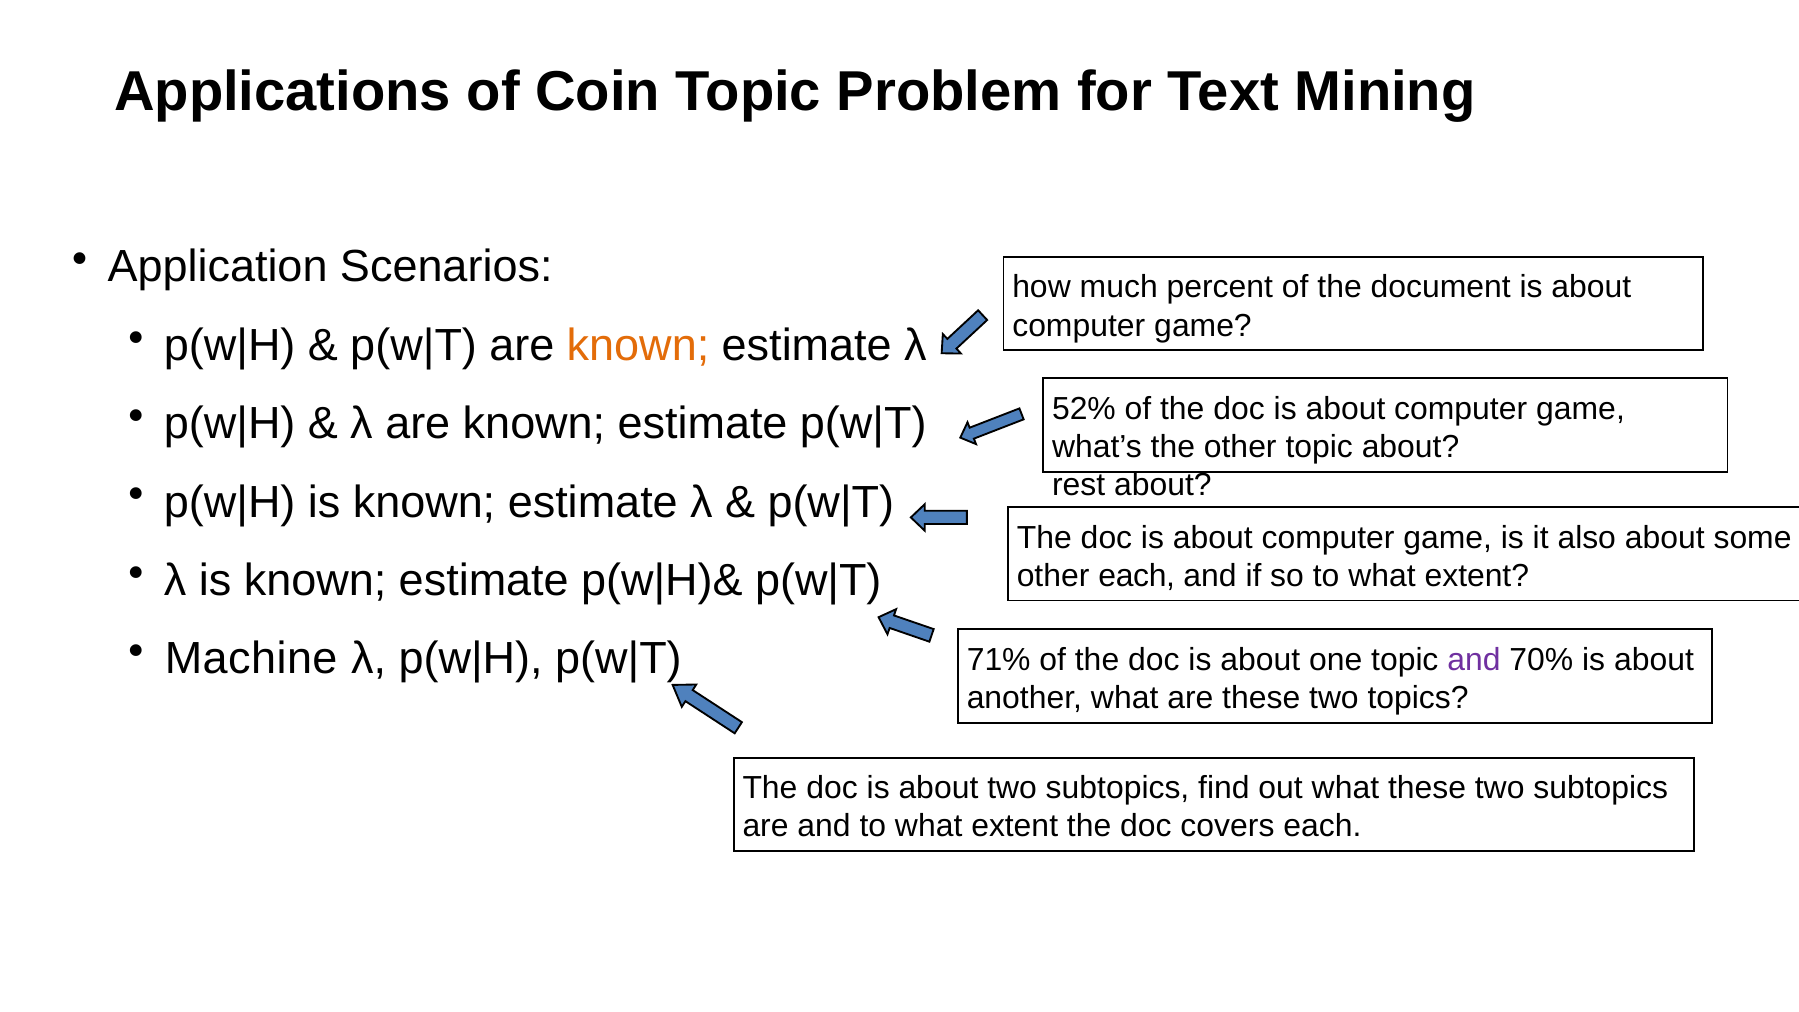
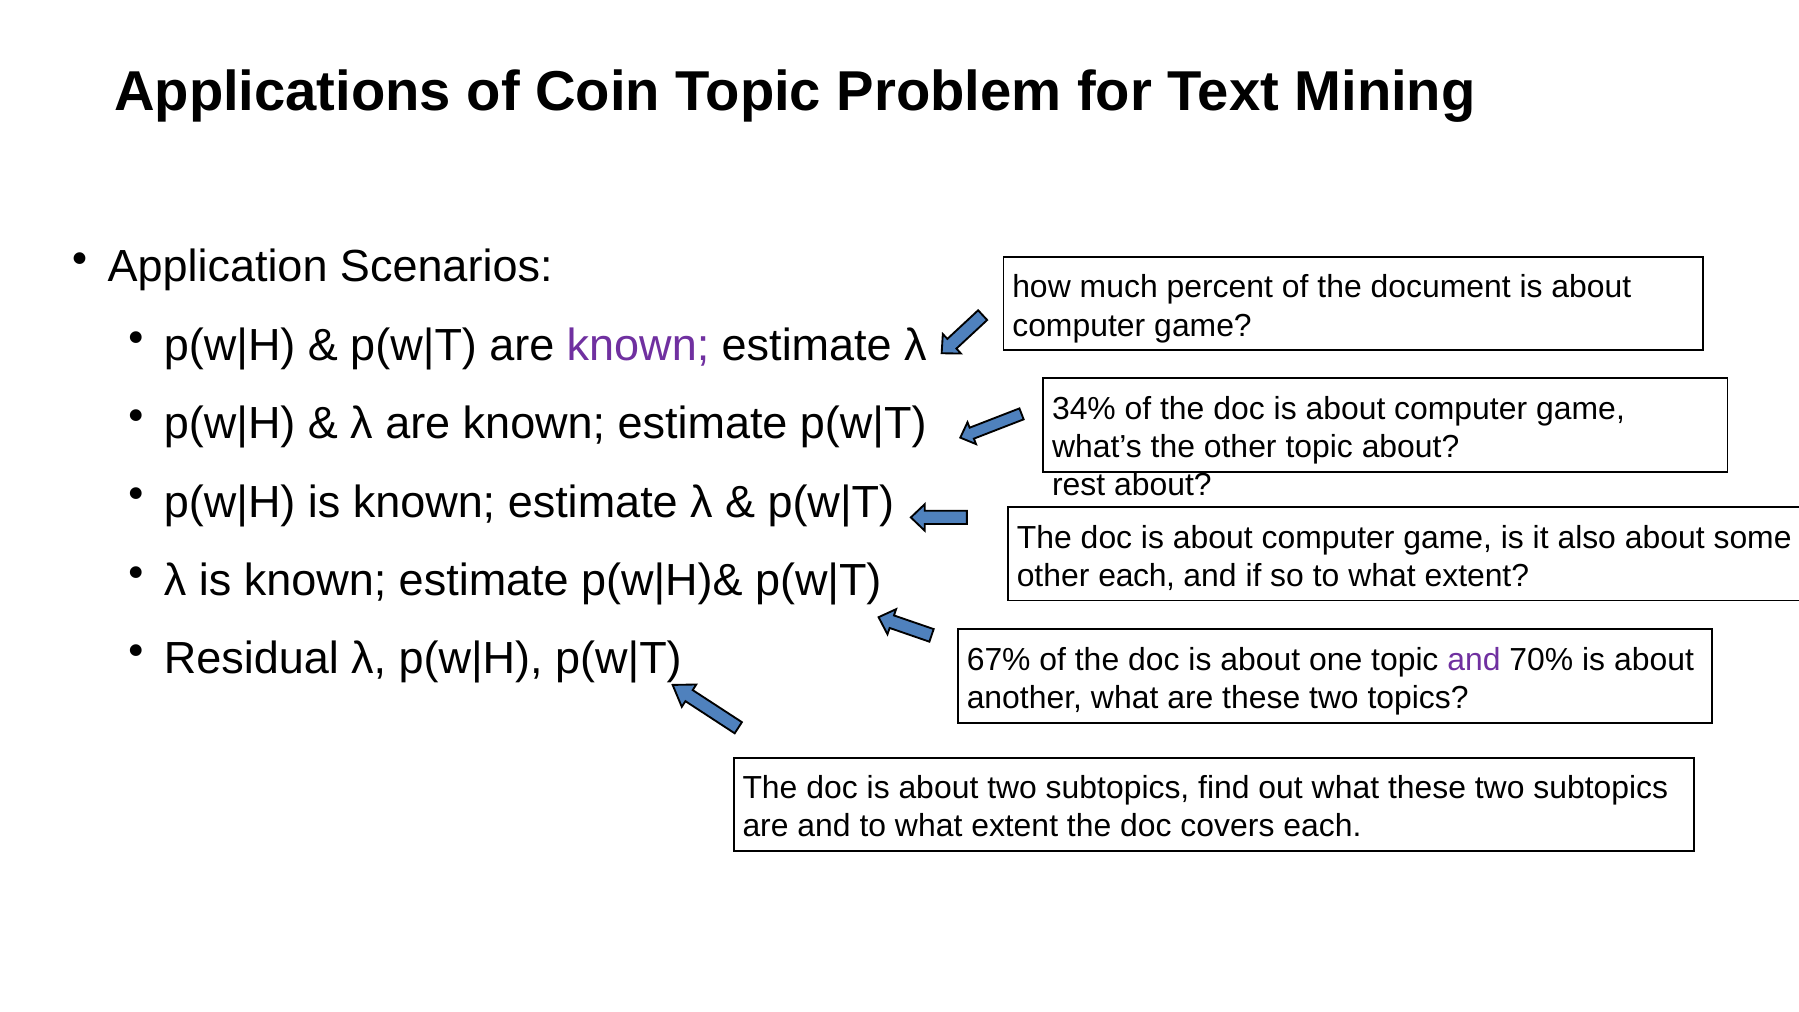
known colour: orange -> purple (638, 345)
52%: 52% -> 34% (1084, 409)
Machine: Machine -> Residual (251, 659)
71%: 71% -> 67% (999, 660)
